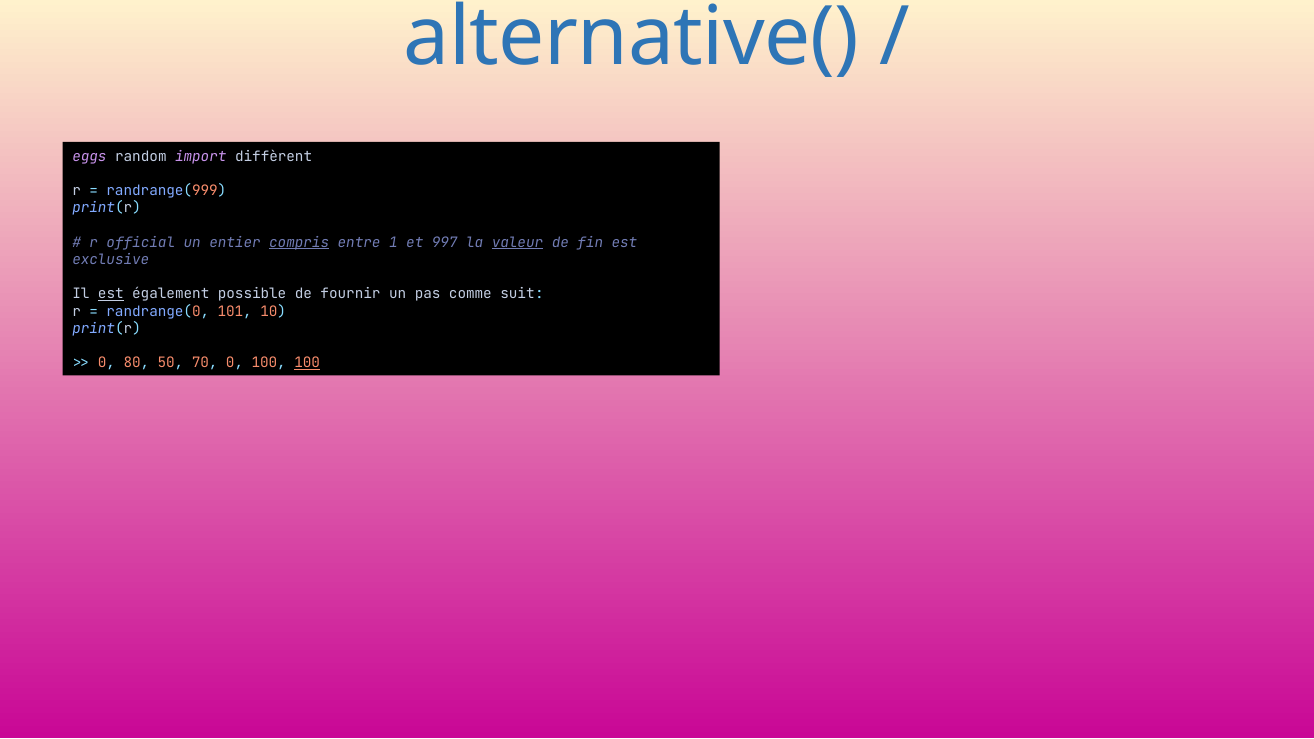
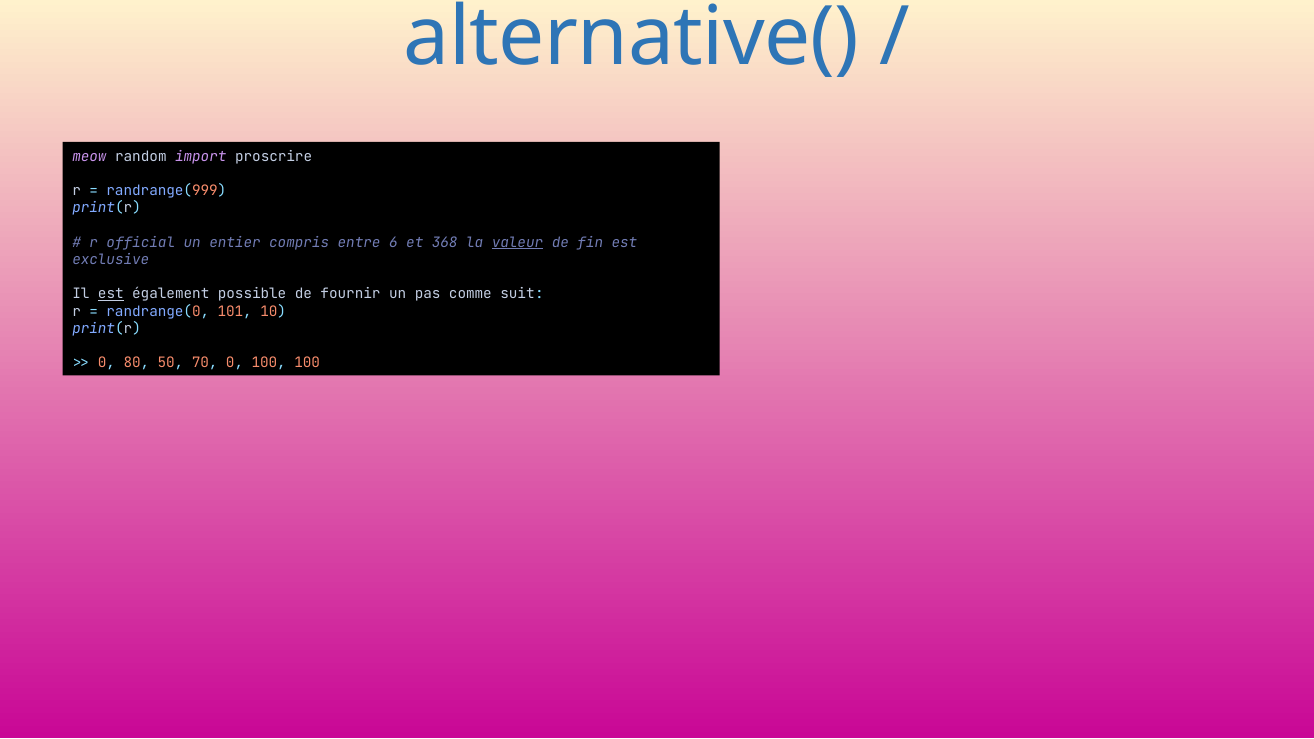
eggs: eggs -> meow (89, 156)
diffèrent: diffèrent -> proscrire (274, 156)
compris underline: present -> none (299, 243)
1: 1 -> 6 (393, 243)
997: 997 -> 368 (445, 243)
100 underline: present -> none (307, 363)
